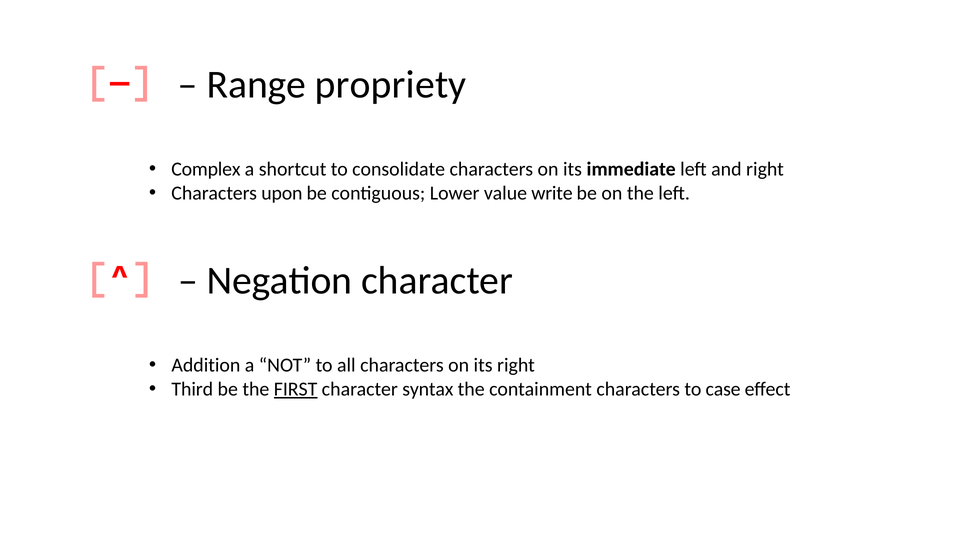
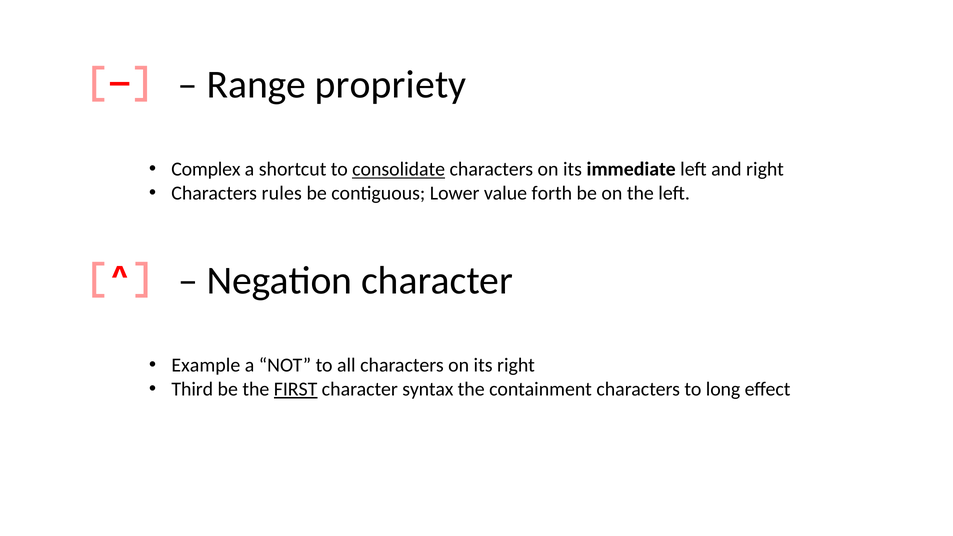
consolidate underline: none -> present (399, 169)
upon: upon -> rules (282, 193)
write: write -> forth (552, 193)
Addition: Addition -> Example (206, 365)
case: case -> long (723, 389)
